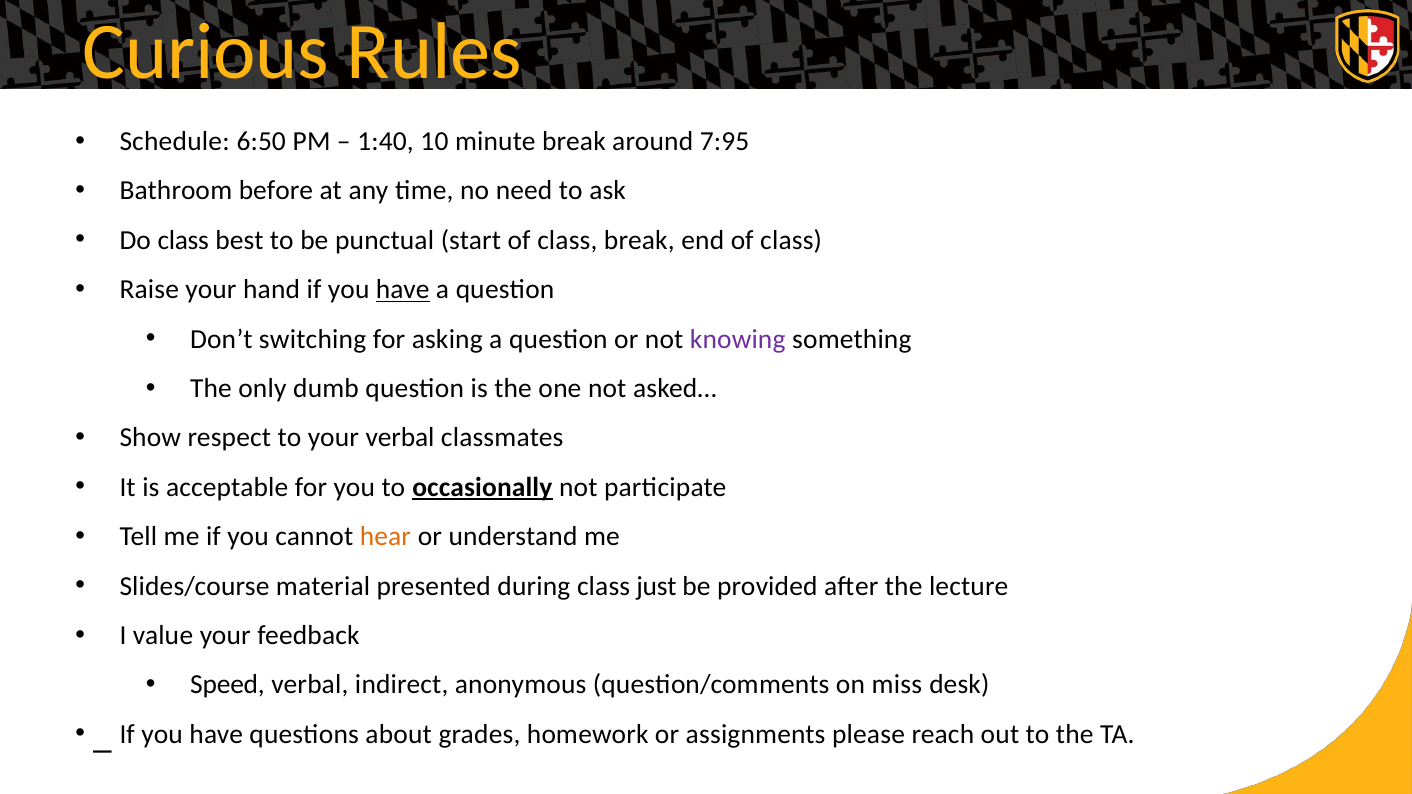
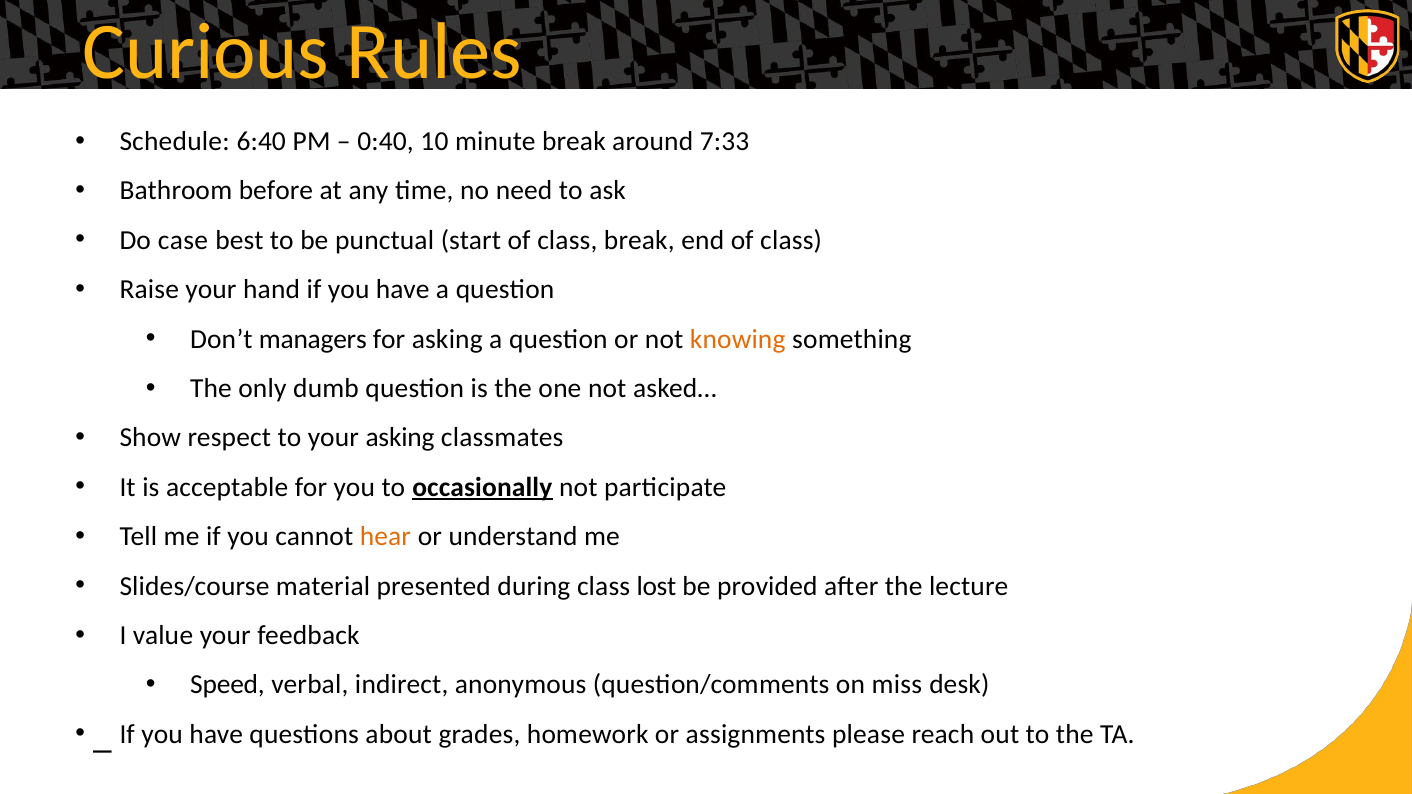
6:50: 6:50 -> 6:40 (261, 142)
1:40: 1:40 -> 0:40 (386, 142)
7:95: 7:95 -> 7:33 (725, 142)
Do class: class -> case (183, 240)
have underline: present -> none (403, 290)
switching: switching -> managers (313, 339)
knowing colour: purple -> orange (738, 339)
your verbal: verbal -> asking (400, 438)
just: just -> lost (656, 586)
